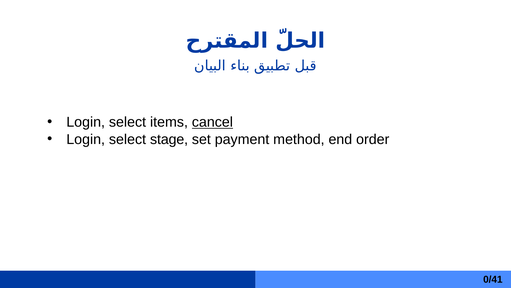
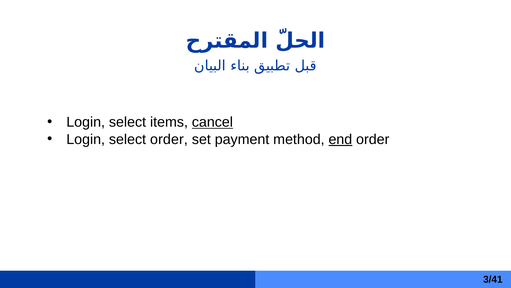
select stage: stage -> order (169, 139)
end underline: none -> present (340, 139)
0/41: 0/41 -> 3/41 (493, 279)
